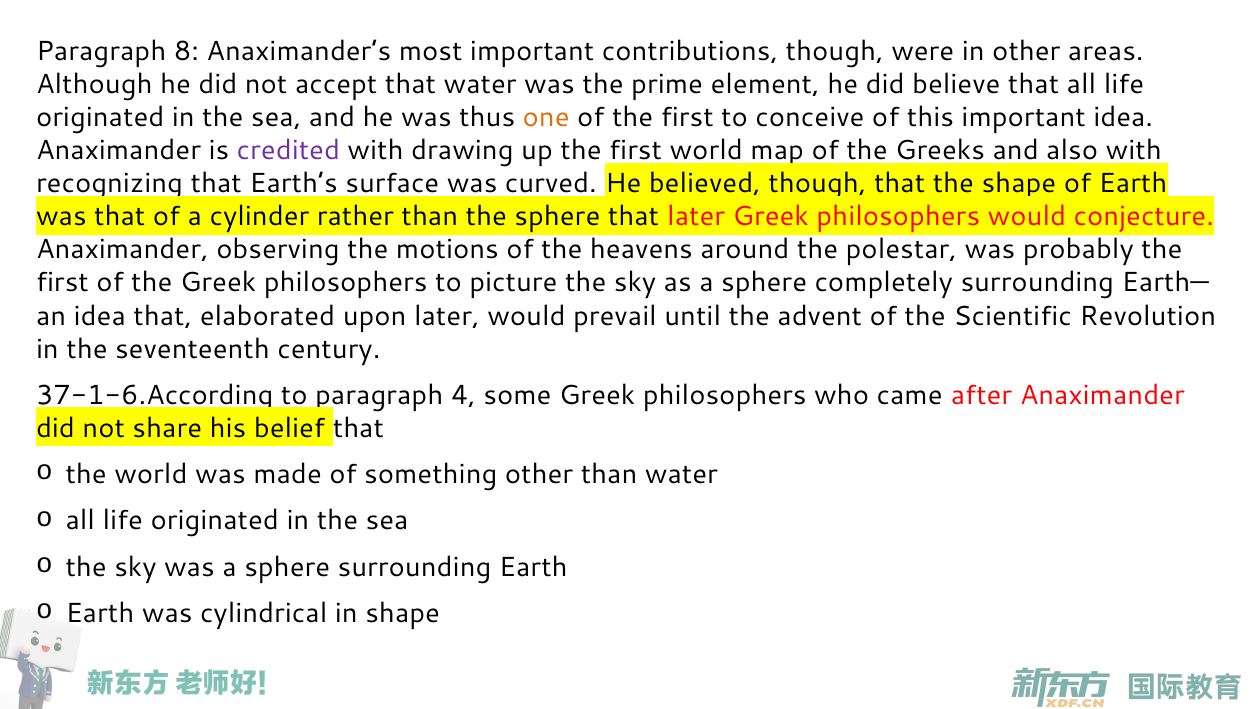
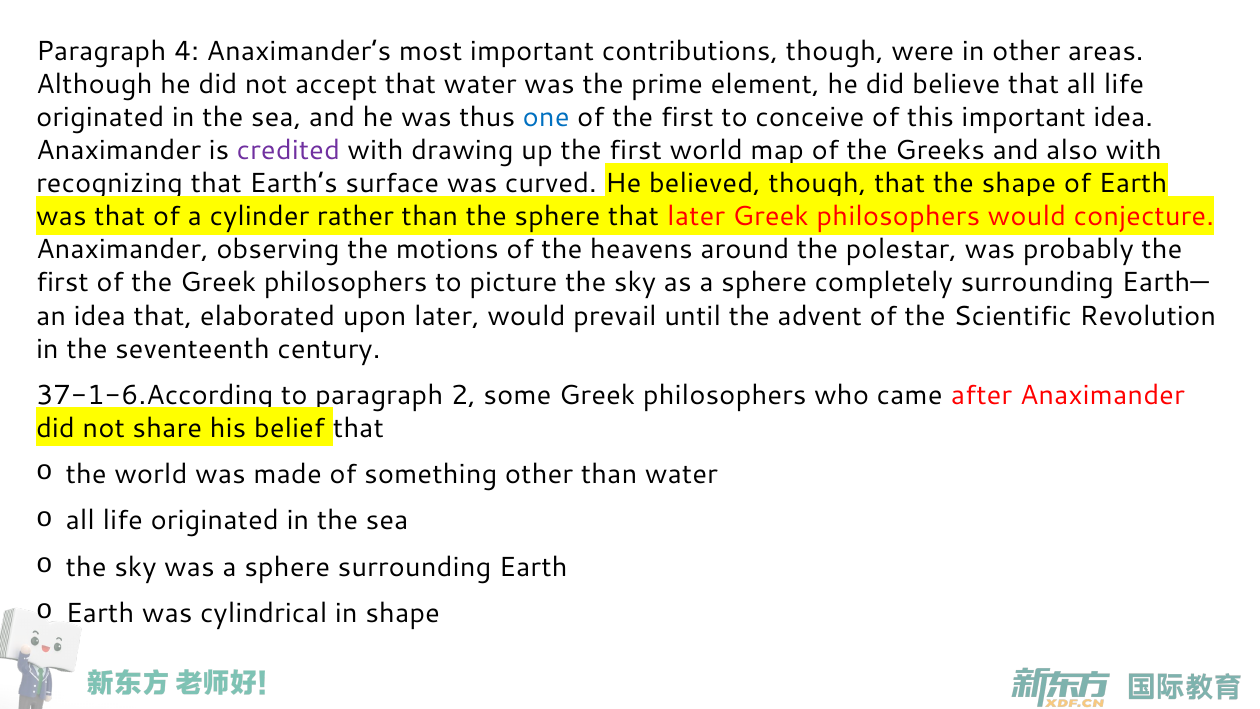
8: 8 -> 4 (186, 51)
one colour: orange -> blue (546, 117)
4: 4 -> 2 (463, 395)
